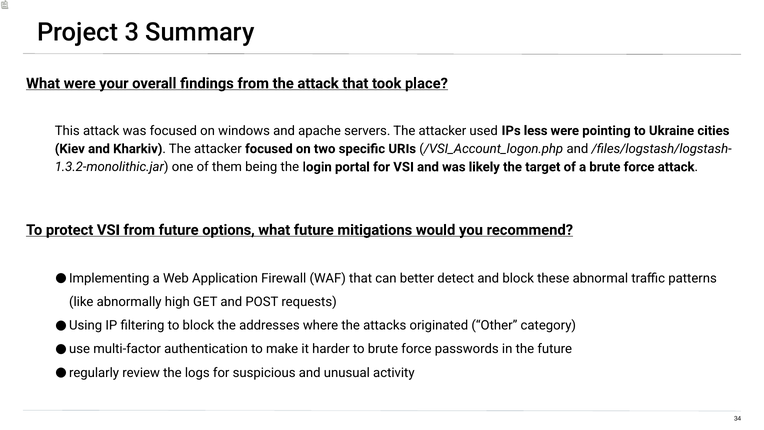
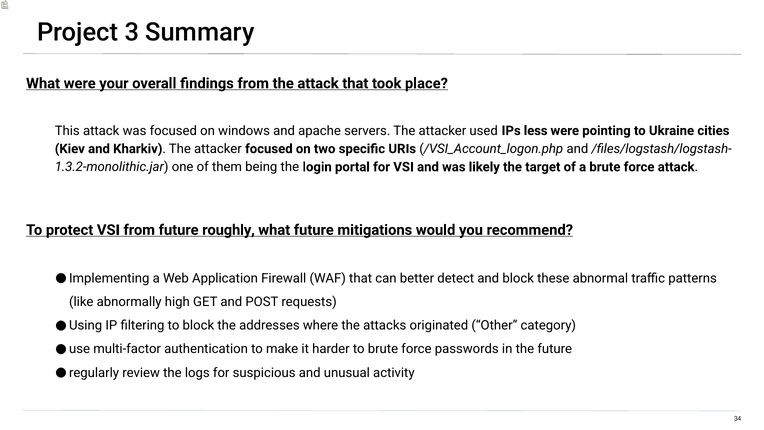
options: options -> roughly (229, 230)
